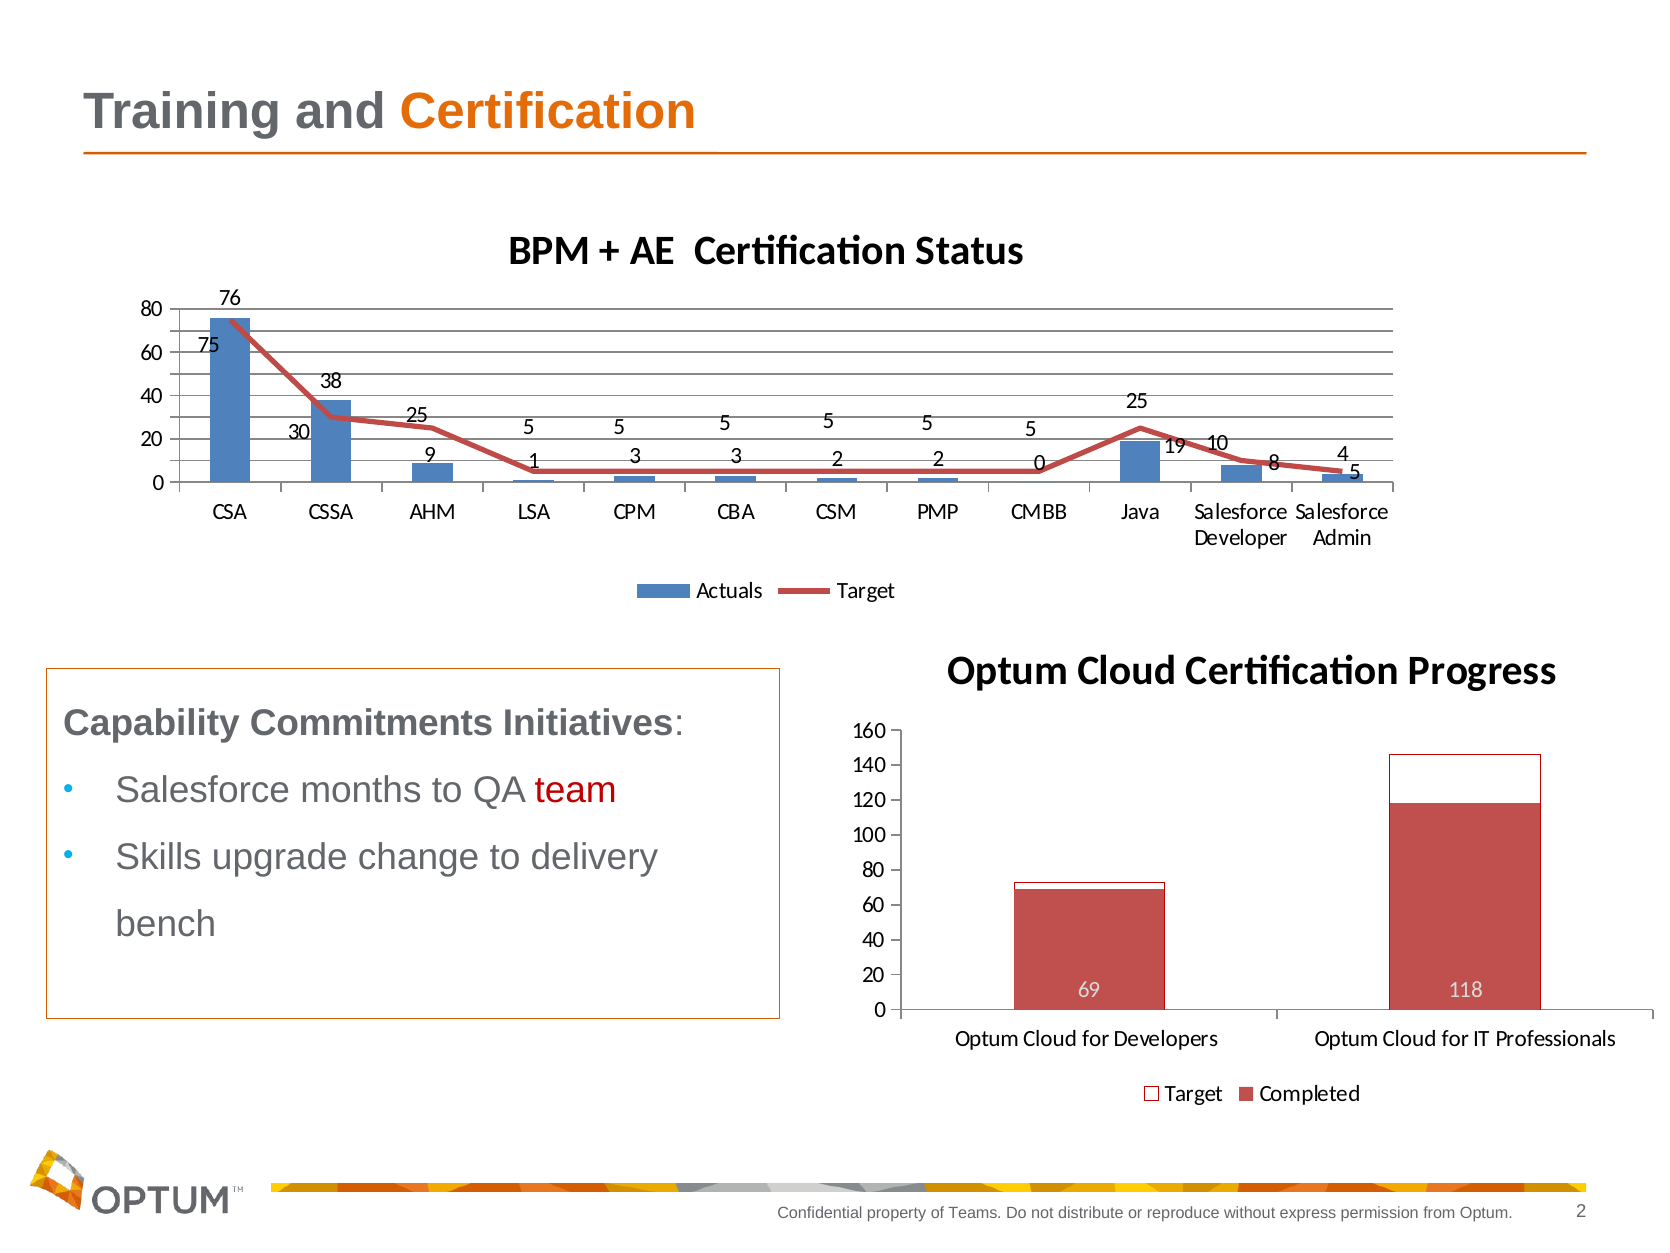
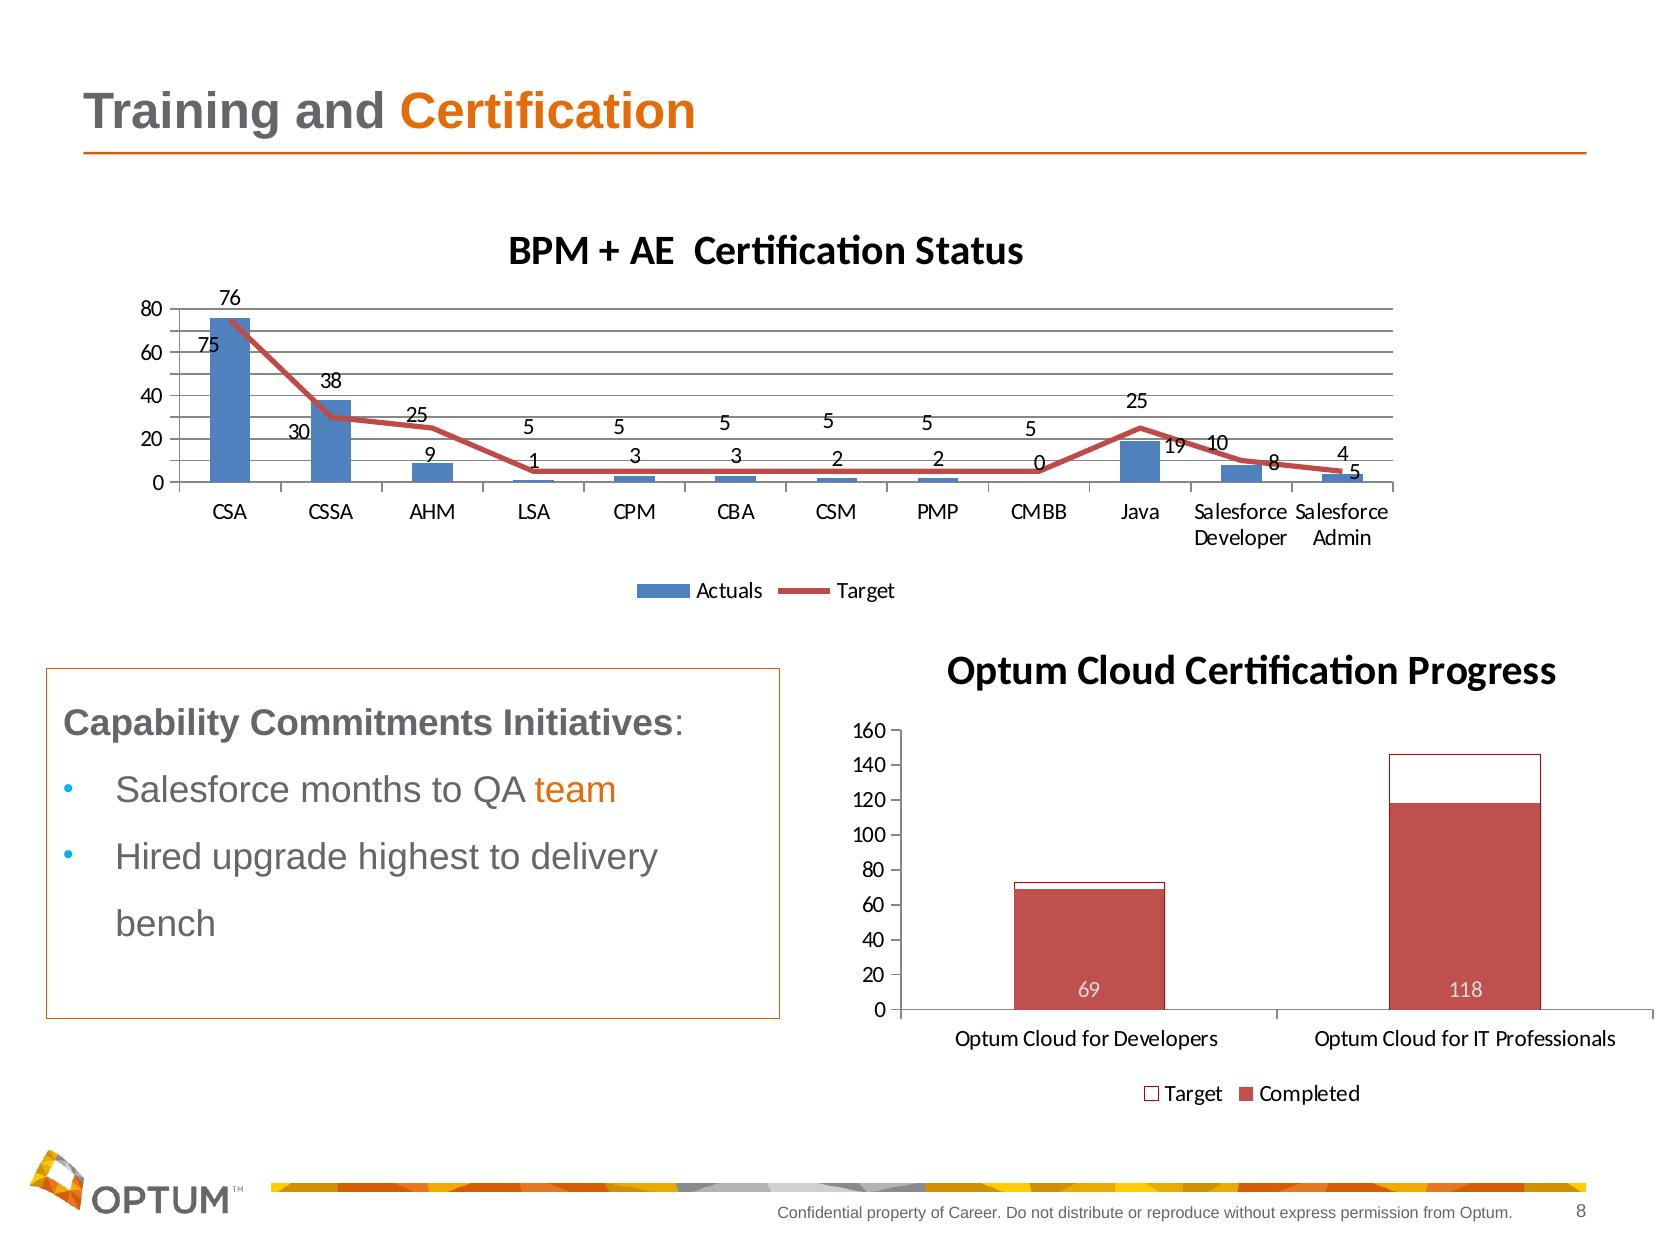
team colour: red -> orange (576, 790)
Skills: Skills -> Hired (159, 857)
change: change -> highest (419, 857)
Teams: Teams -> Career (975, 1213)
Optum 2: 2 -> 8 (1581, 1211)
